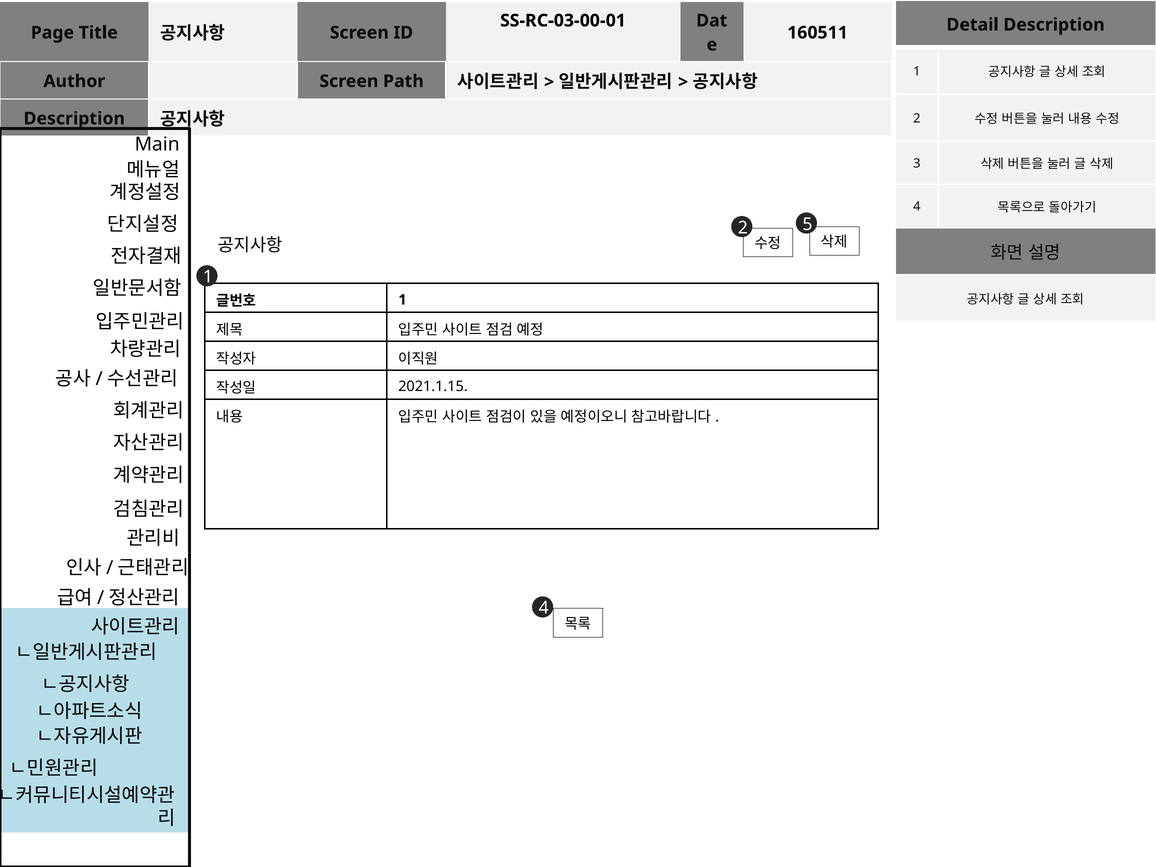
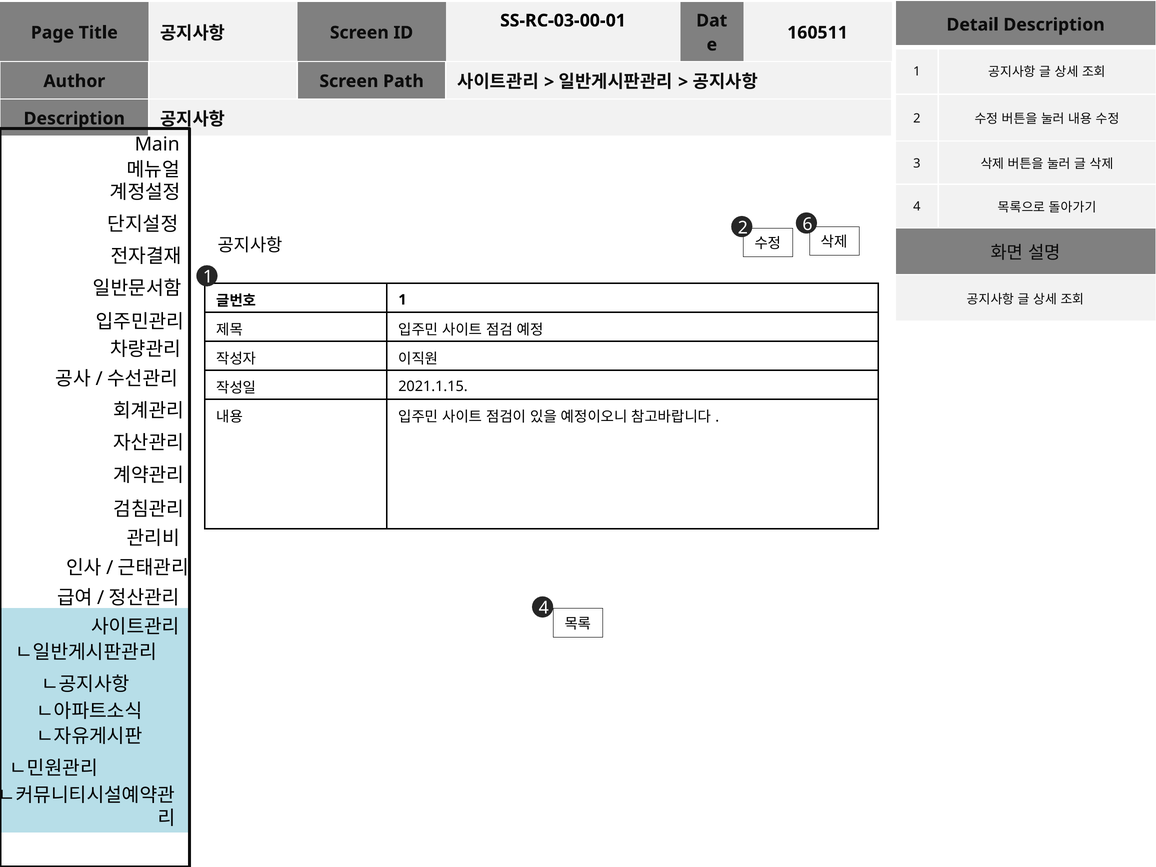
5: 5 -> 6 (808, 224)
